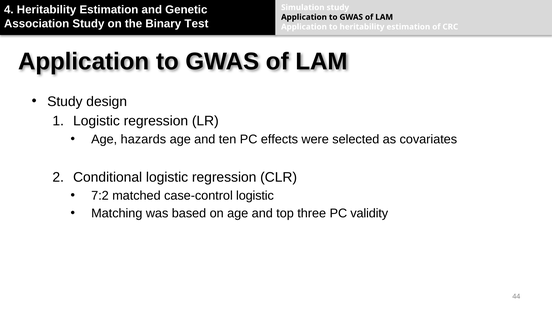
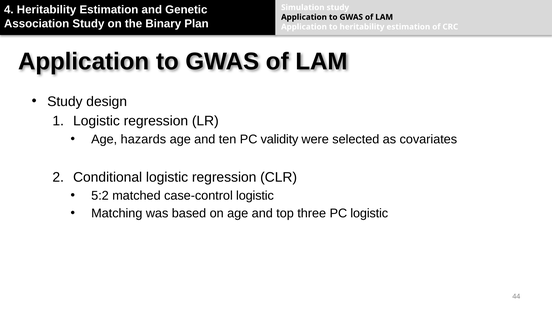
Test: Test -> Plan (197, 24)
effects: effects -> validity (279, 139)
7:2: 7:2 -> 5:2 (100, 195)
PC validity: validity -> logistic (369, 213)
